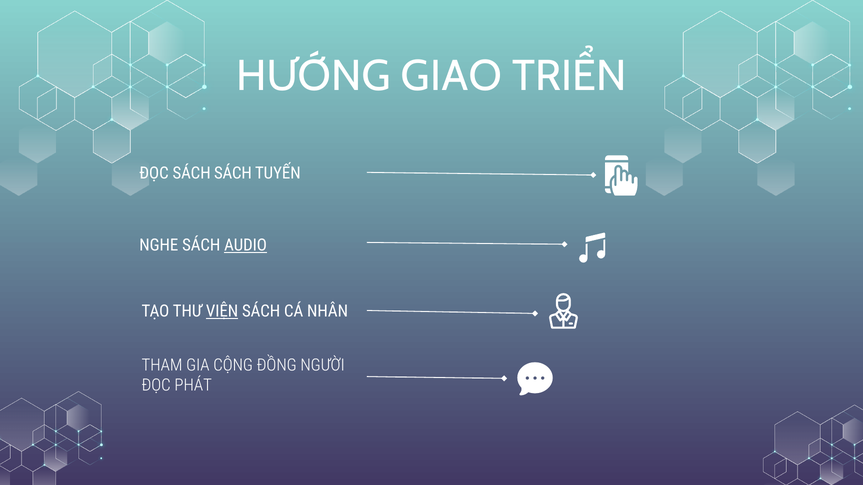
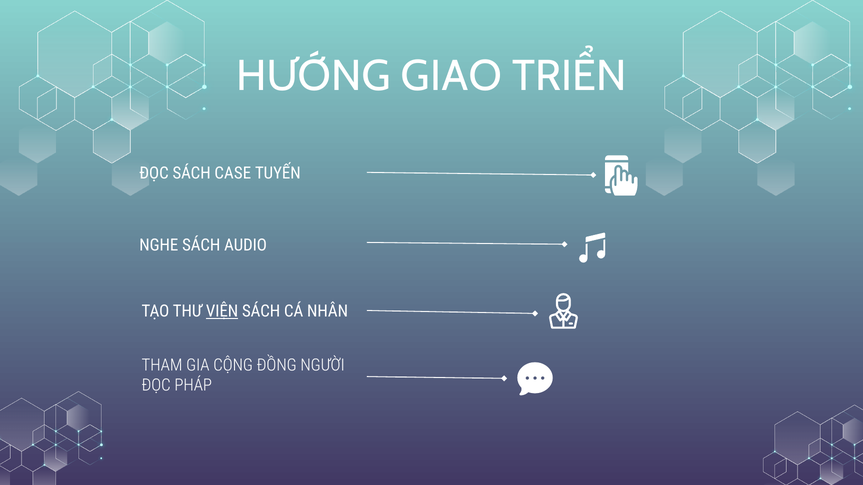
SÁCH SÁCH: SÁCH -> CASE (233, 173)
AUDIO underline: present -> none (246, 245)
PHÁT: PHÁT -> PHÁP (193, 386)
